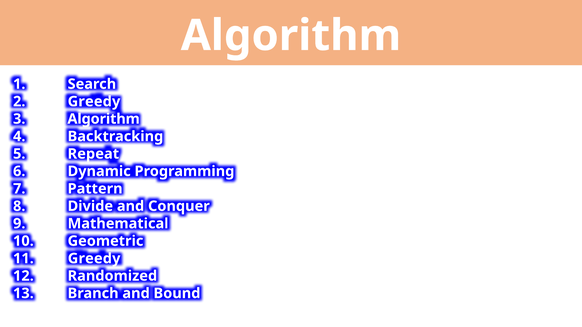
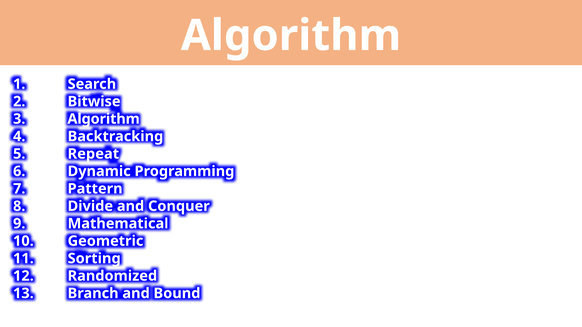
Greedy: Greedy -> Bitwise (94, 102)
Greedy: Greedy -> Sorting (94, 259)
